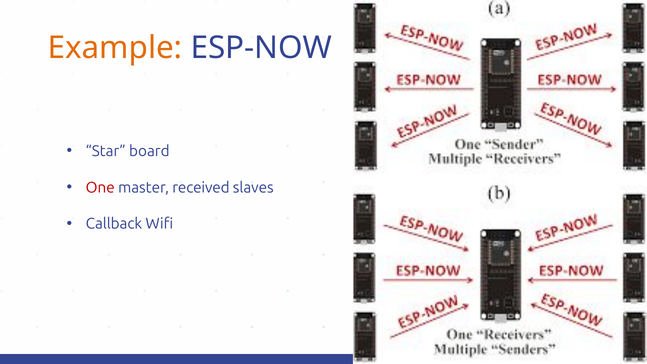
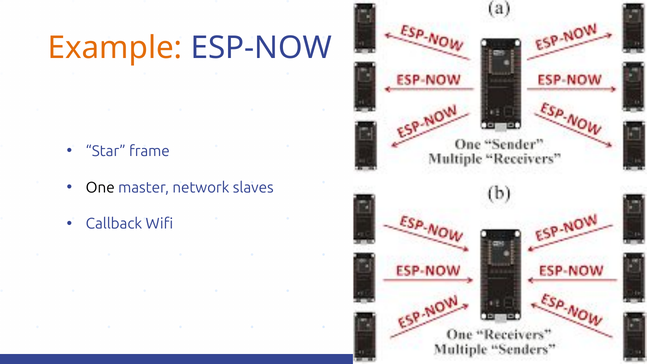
board: board -> frame (149, 151)
One colour: red -> black (100, 188)
received: received -> network (201, 188)
